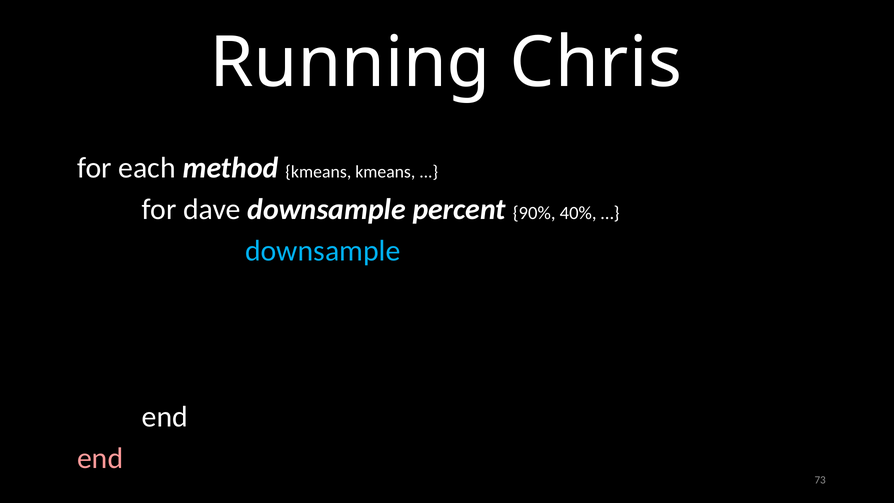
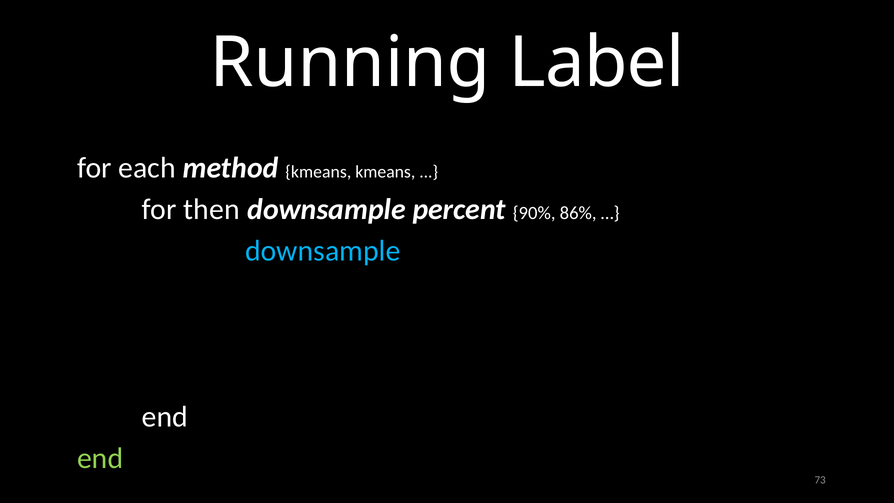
Chris: Chris -> Label (597, 63)
dave: dave -> then (212, 209)
40%: 40% -> 86% (578, 213)
end colour: pink -> light green (100, 458)
